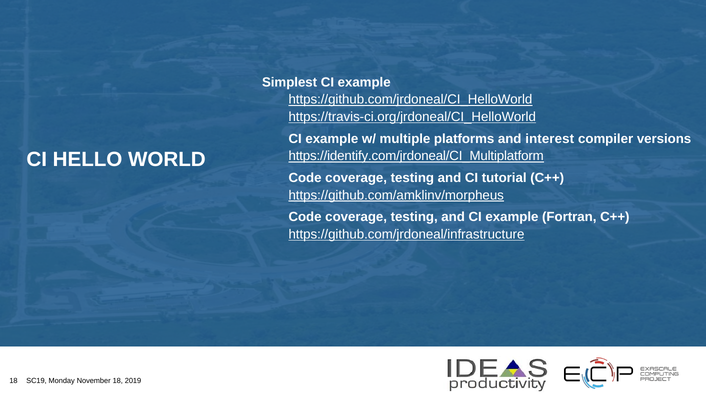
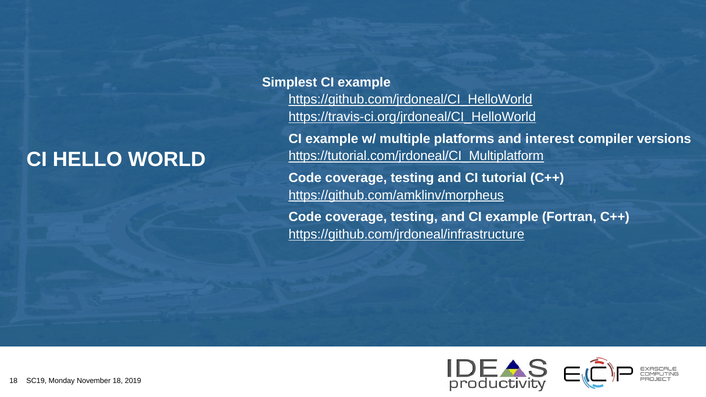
https://identify.com/jrdoneal/CI_Multiplatform: https://identify.com/jrdoneal/CI_Multiplatform -> https://tutorial.com/jrdoneal/CI_Multiplatform (416, 156)
